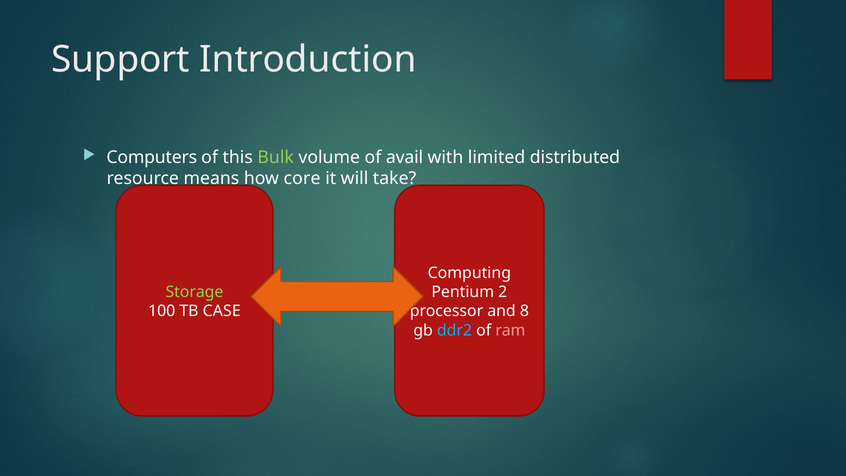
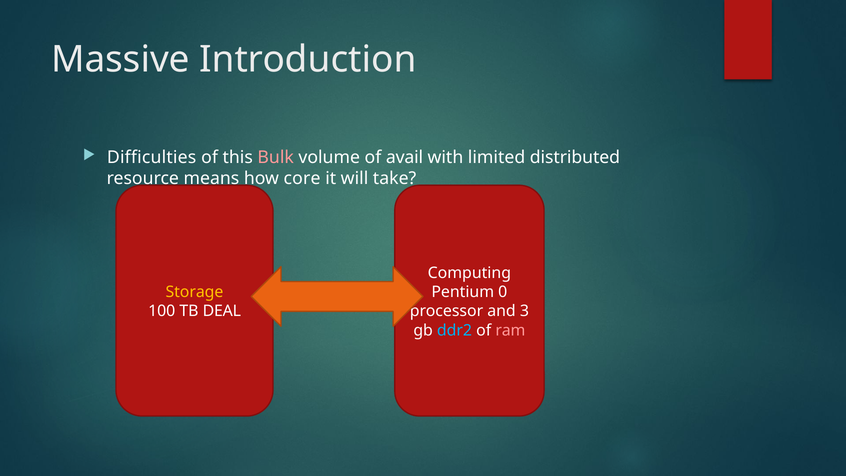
Support: Support -> Massive (120, 59)
Computers: Computers -> Difficulties (152, 157)
Bulk colour: light green -> pink (276, 157)
Storage colour: light green -> yellow (194, 292)
2: 2 -> 0 (503, 292)
CASE: CASE -> DEAL (222, 311)
8: 8 -> 3 (524, 311)
